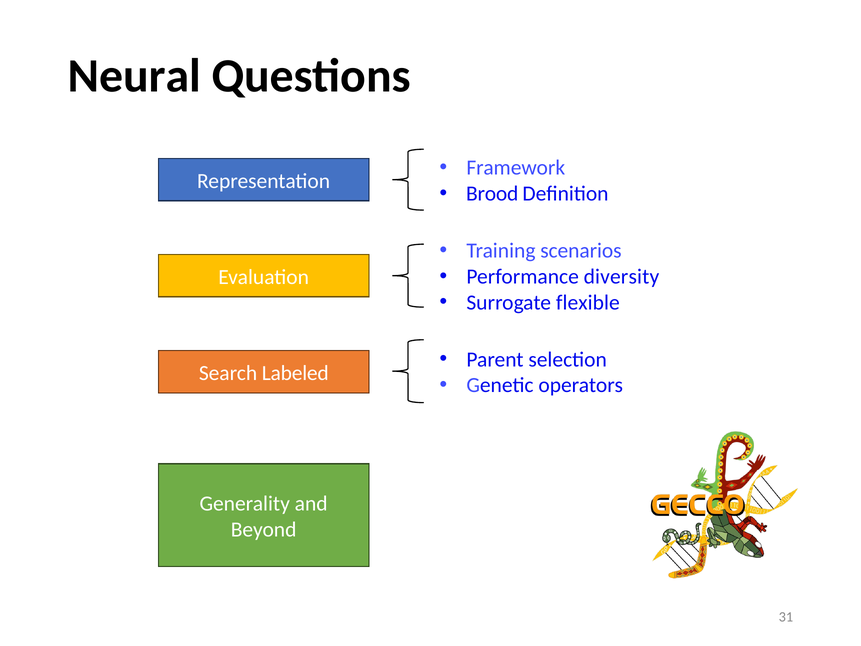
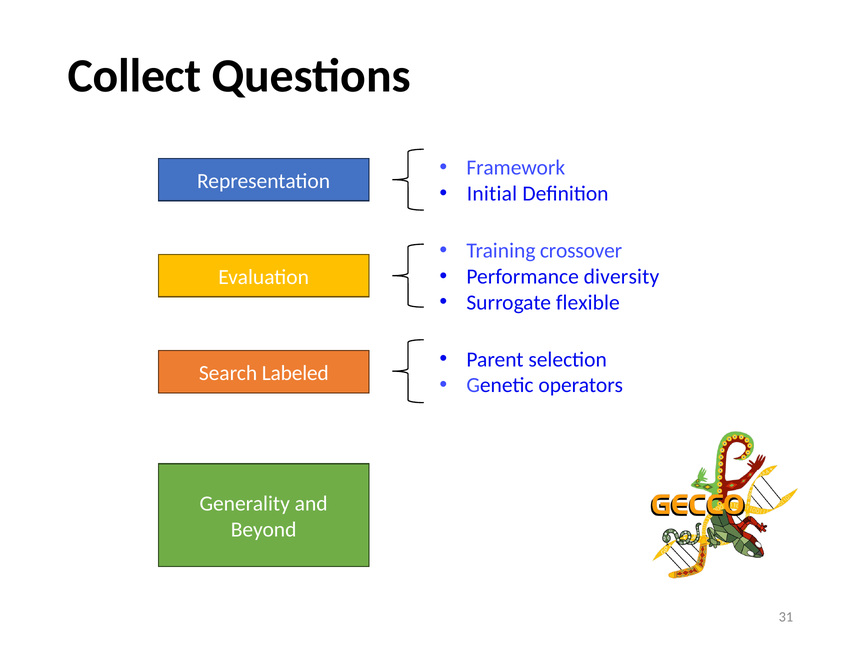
Neural: Neural -> Collect (134, 76)
Brood: Brood -> Initial (492, 194)
scenarios: scenarios -> crossover (581, 251)
